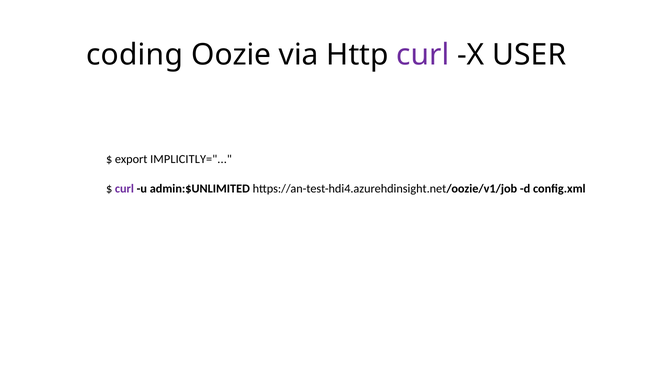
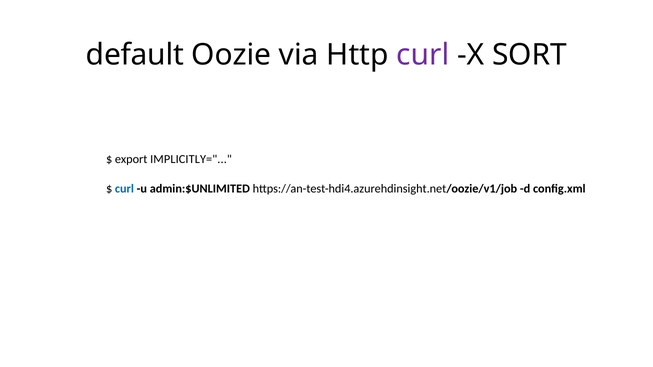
coding: coding -> default (135, 55)
USER: USER -> SORT (529, 55)
curl colour: purple -> blue (124, 189)
